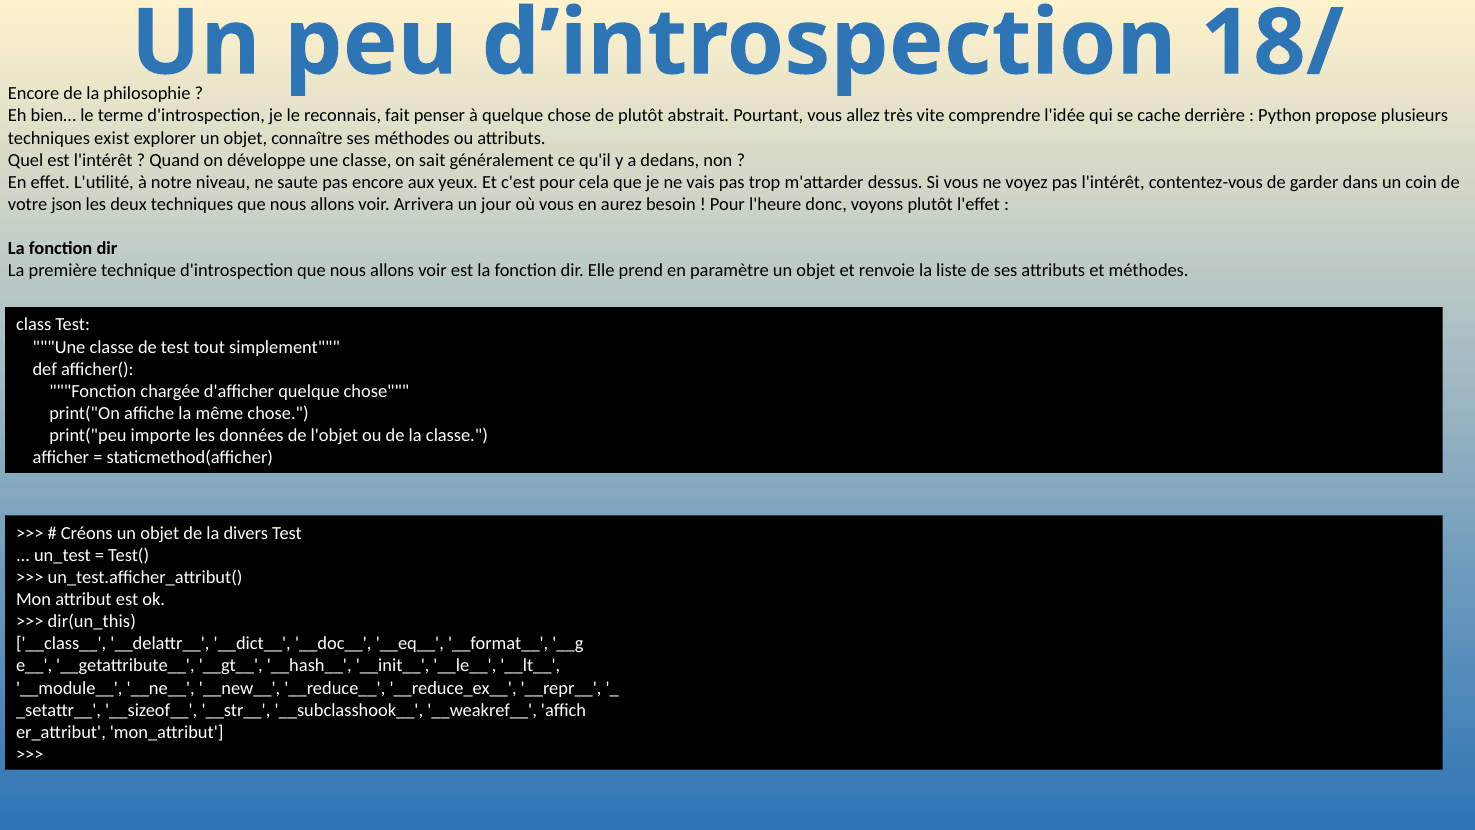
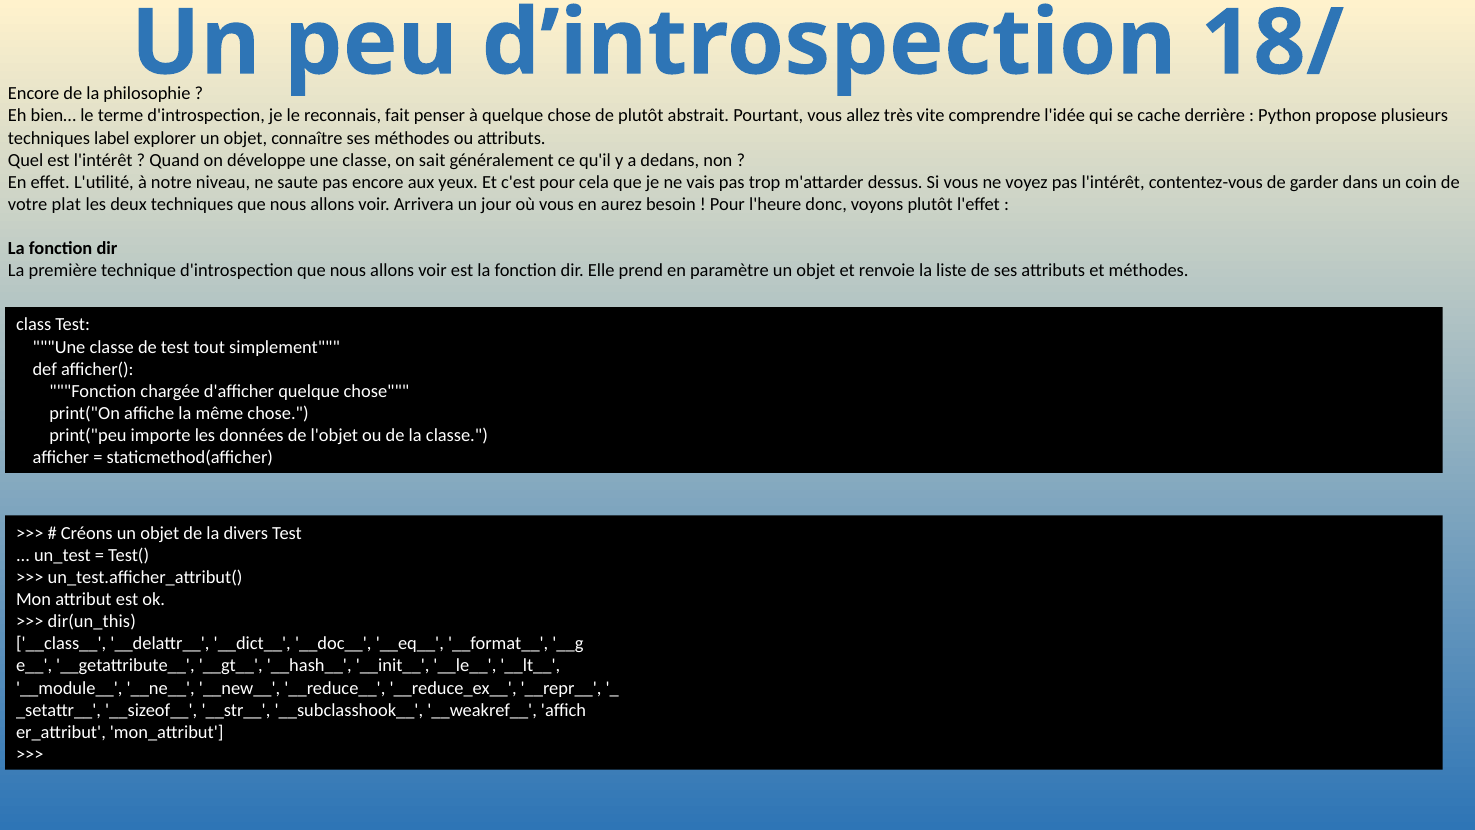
exist: exist -> label (112, 138)
json: json -> plat (66, 204)
